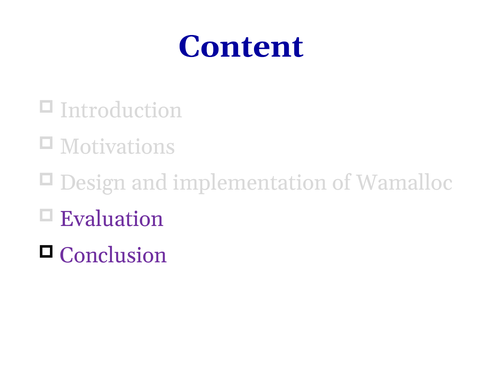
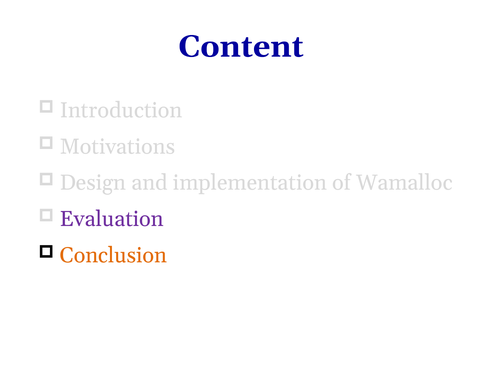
Conclusion colour: purple -> orange (113, 256)
